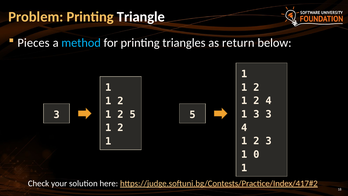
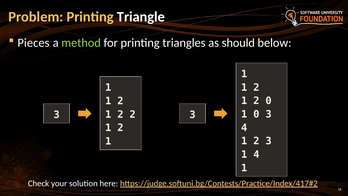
method colour: light blue -> light green (81, 43)
return: return -> should (238, 43)
2 4: 4 -> 0 (269, 101)
3: 3 -> 0 (256, 114)
2 5: 5 -> 2 (133, 114)
3 5: 5 -> 3 (192, 115)
1 0: 0 -> 4 (256, 154)
